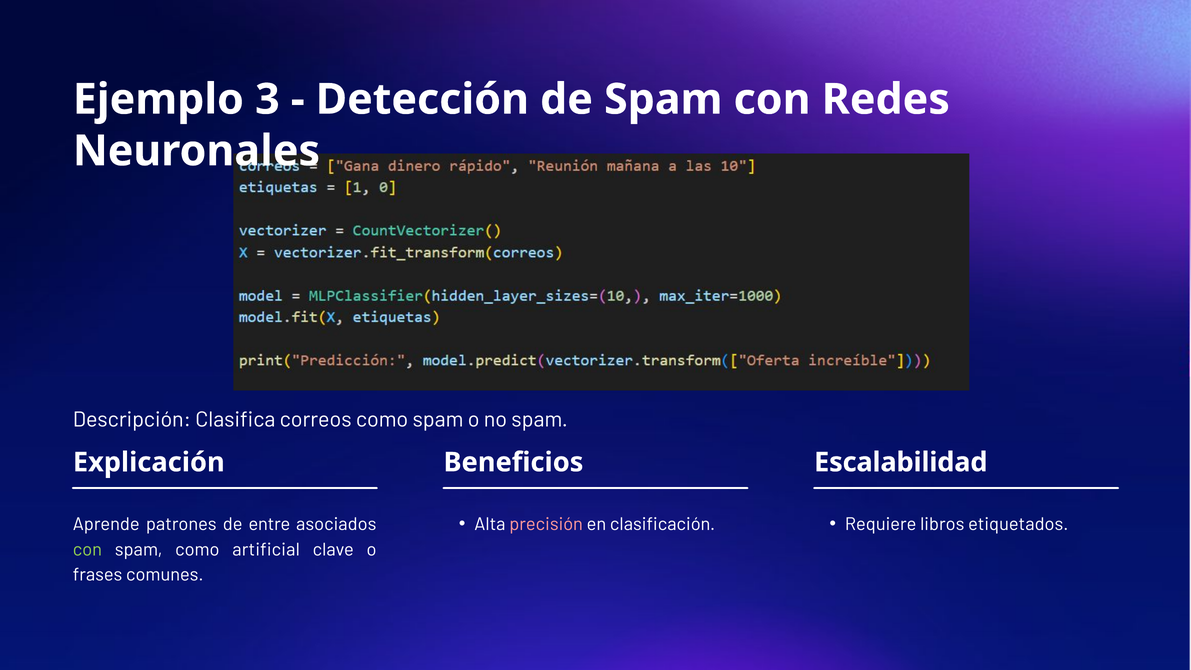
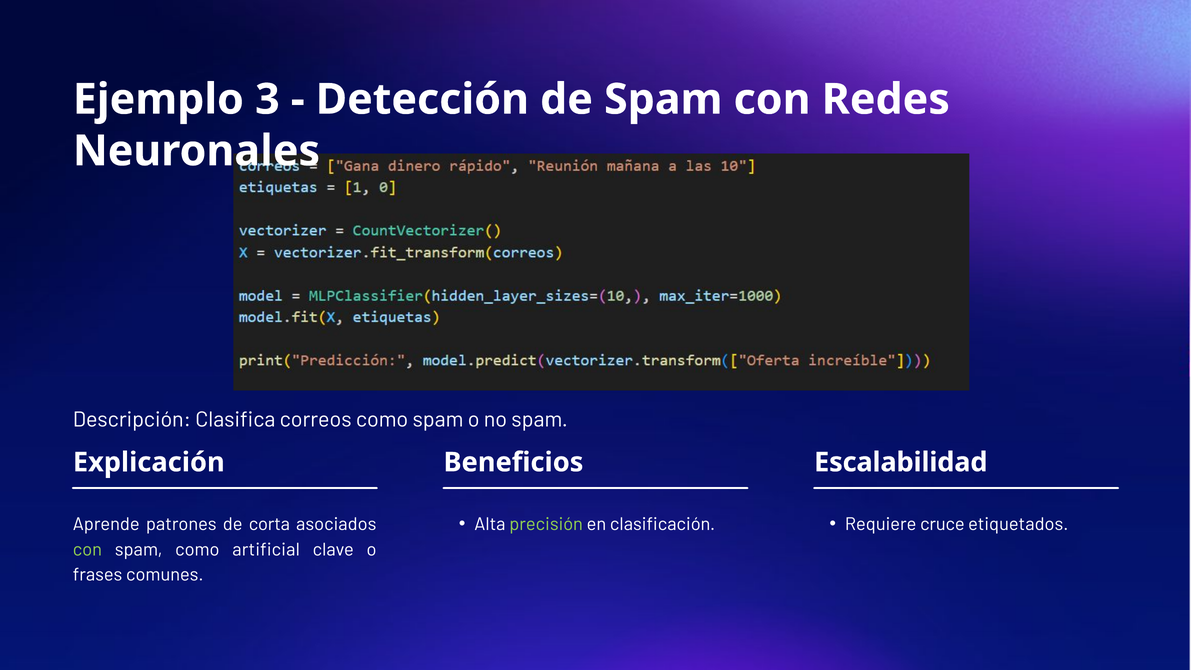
precisión colour: pink -> light green (546, 524)
libros: libros -> cruce (942, 524)
entre: entre -> corta (269, 524)
